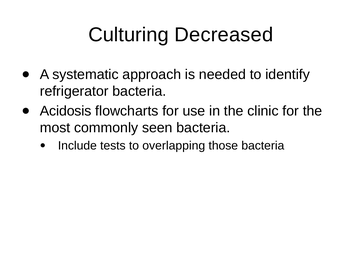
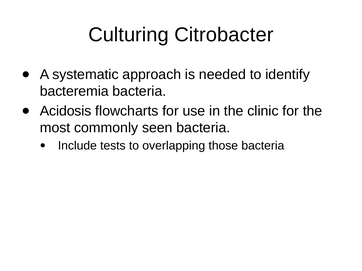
Decreased: Decreased -> Citrobacter (224, 35)
refrigerator: refrigerator -> bacteremia (74, 91)
